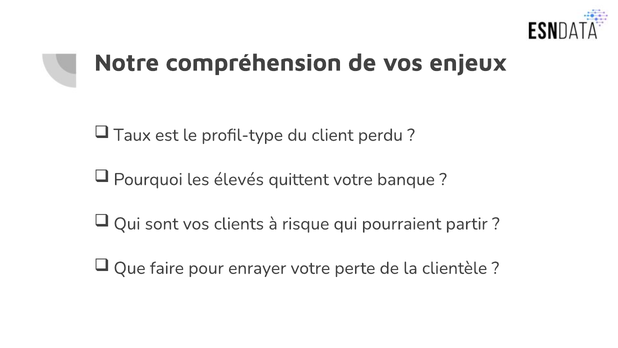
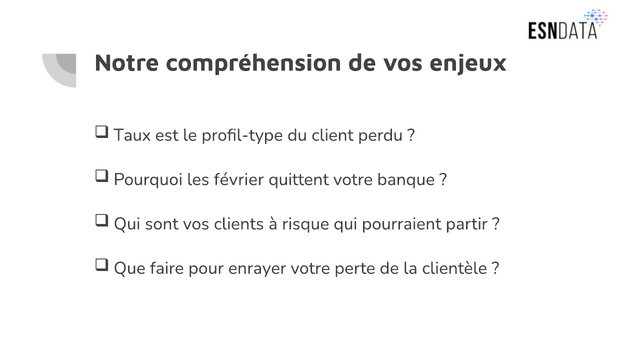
élevés: élevés -> février (239, 179)
